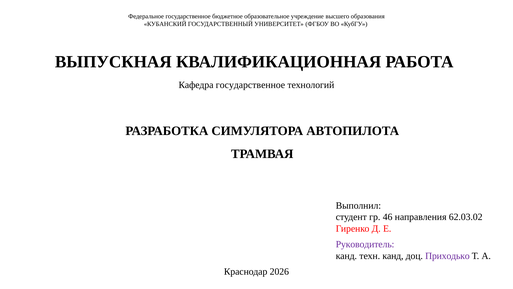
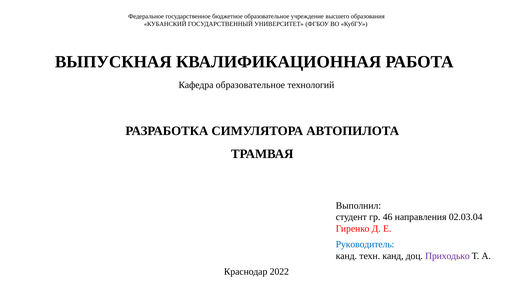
Кафедра государственное: государственное -> образовательное (250, 85)
62.03.02: 62.03.02 -> 02.03.04 (466, 217)
Руководитель colour: purple -> blue (365, 244)
2026: 2026 -> 2022 (279, 271)
